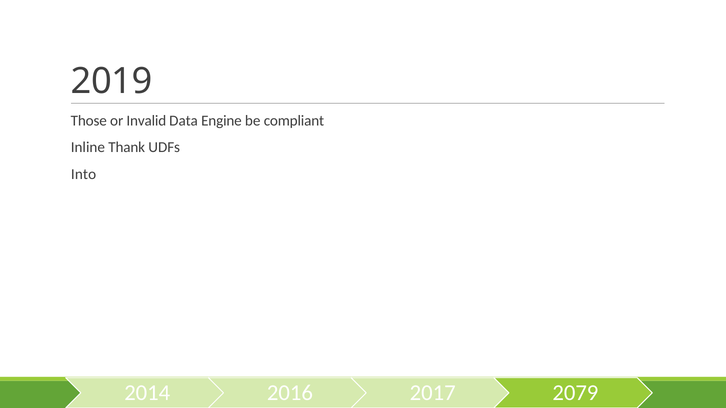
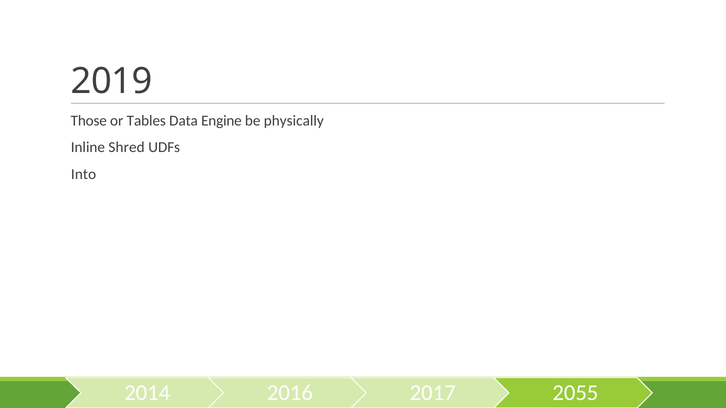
Invalid: Invalid -> Tables (146, 121)
compliant: compliant -> physically (294, 121)
Thank: Thank -> Shred (127, 148)
2079: 2079 -> 2055 (575, 393)
